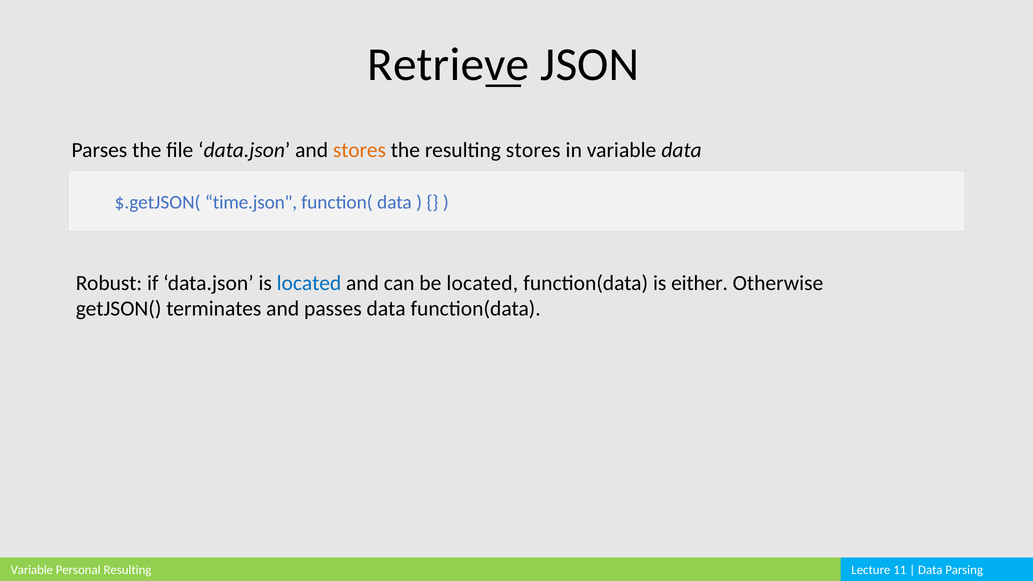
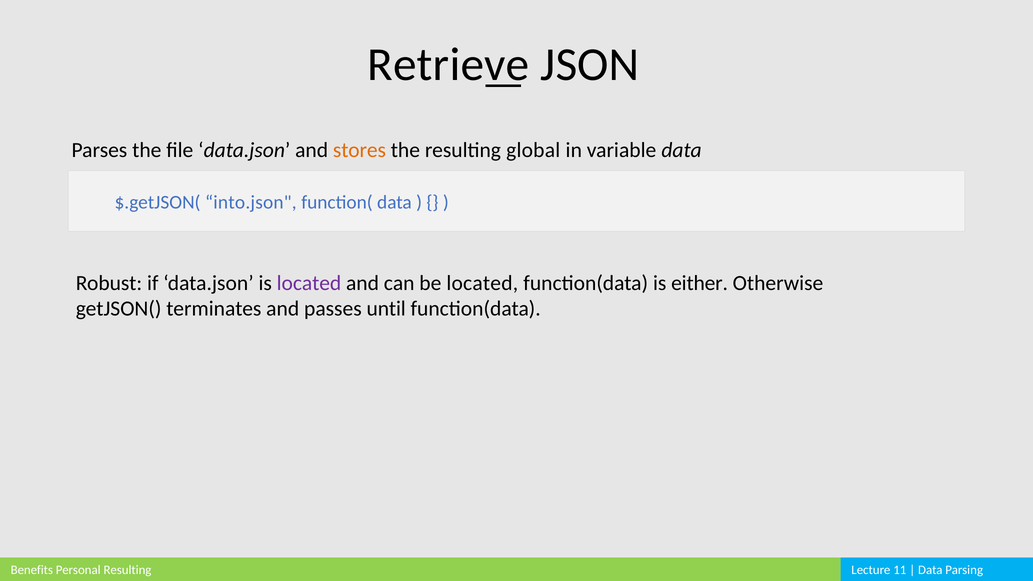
resulting stores: stores -> global (533, 150)
time.json: time.json -> into.json (251, 202)
located colour: blue -> purple (309, 283)
passes data: data -> until (386, 309)
Variable: Variable -> Benefits (32, 570)
